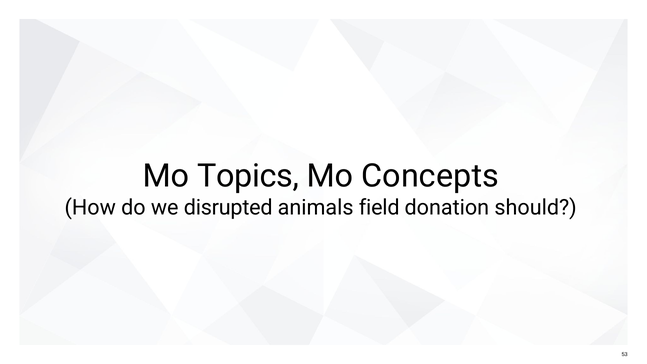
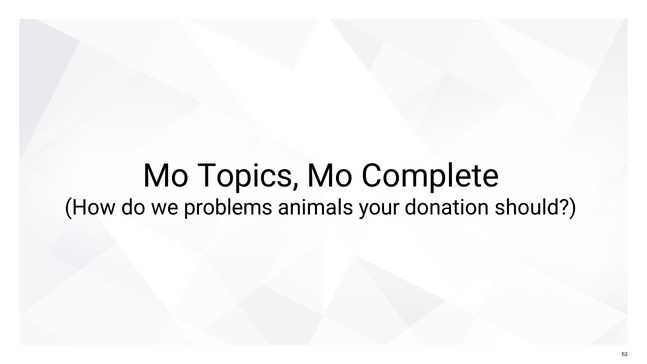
Concepts: Concepts -> Complete (430, 176)
disrupted: disrupted -> problems (228, 208)
field: field -> your (379, 208)
